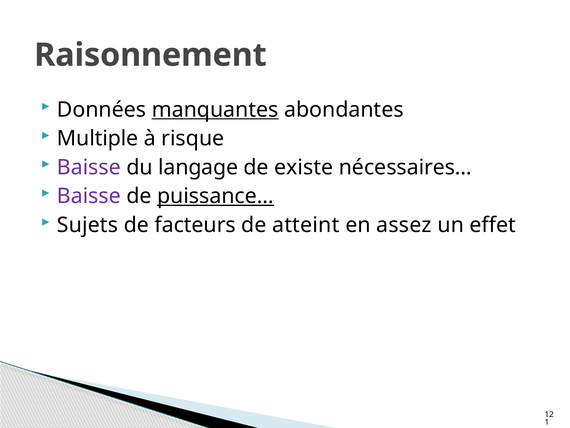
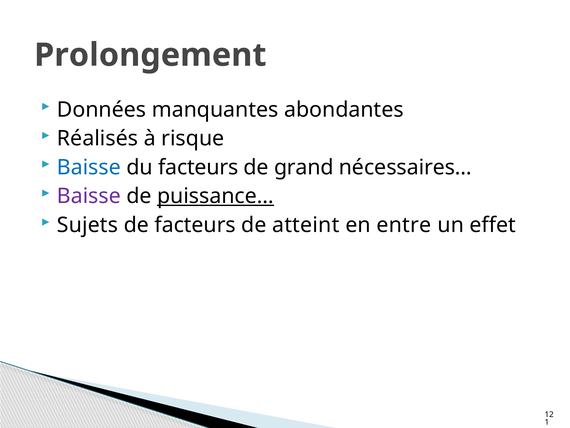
Raisonnement: Raisonnement -> Prolongement (150, 55)
manquantes underline: present -> none (215, 109)
Multiple: Multiple -> Réalisés (98, 138)
Baisse colour: purple -> blue (89, 167)
du langage: langage -> facteurs (198, 167)
existe: existe -> grand (304, 167)
assez: assez -> entre (404, 225)
